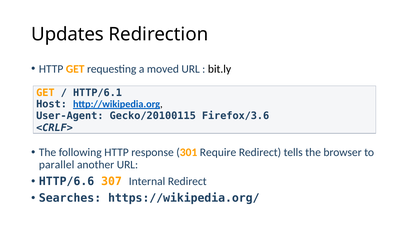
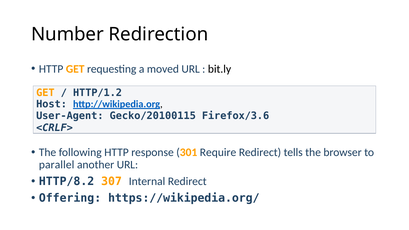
Updates: Updates -> Number (68, 34)
HTTP/6.1: HTTP/6.1 -> HTTP/1.2 (97, 93)
HTTP/6.6: HTTP/6.6 -> HTTP/8.2 (67, 182)
Searches: Searches -> Offering (70, 198)
